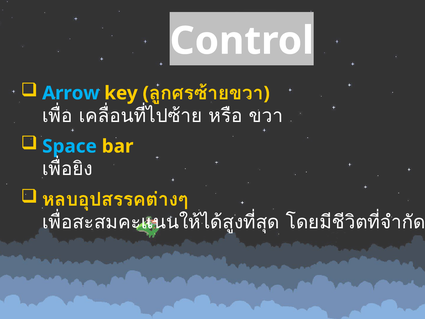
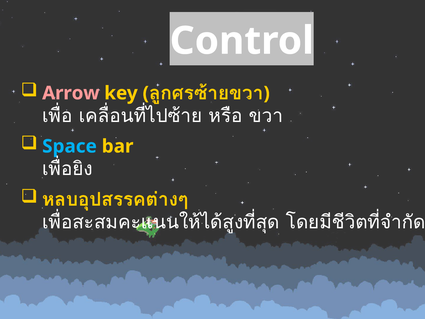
Arrow colour: light blue -> pink (71, 93)
